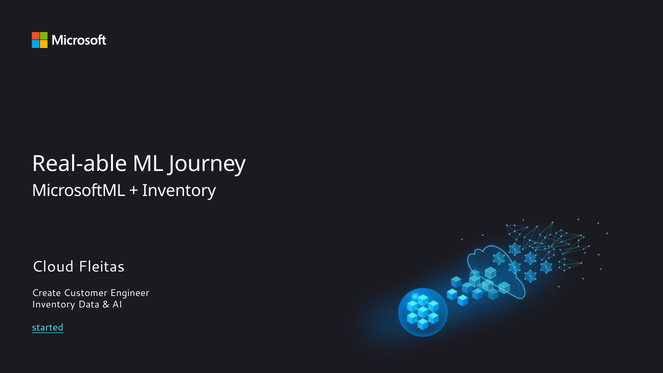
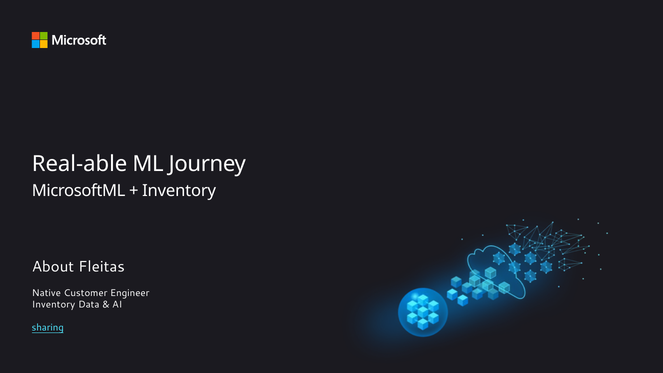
Cloud: Cloud -> About (53, 267)
Create: Create -> Native (46, 293)
started: started -> sharing (48, 328)
